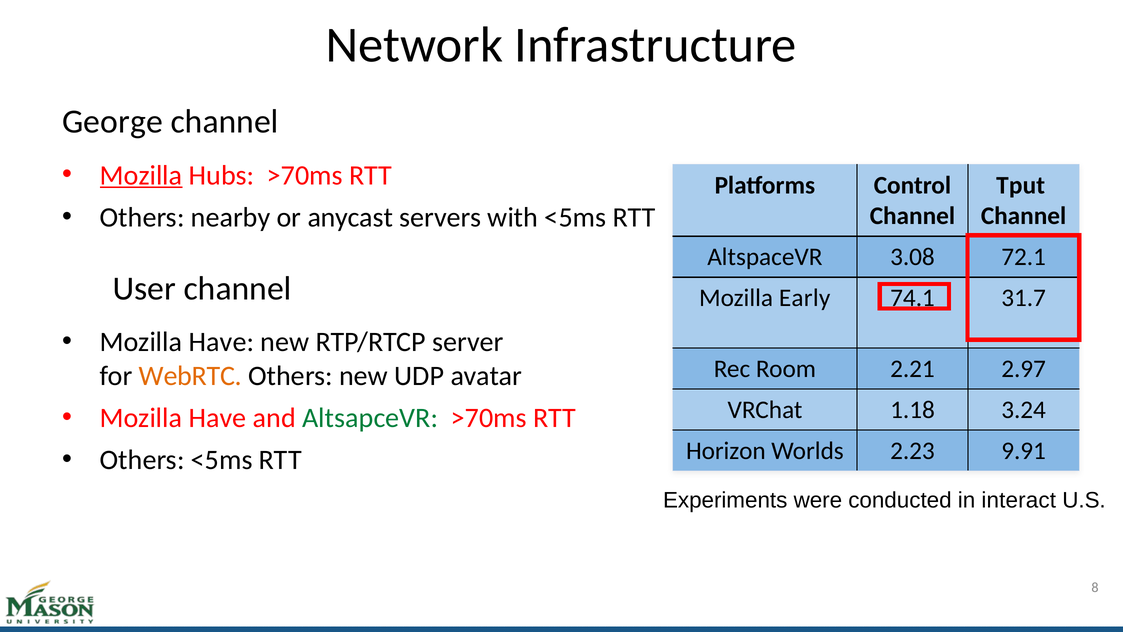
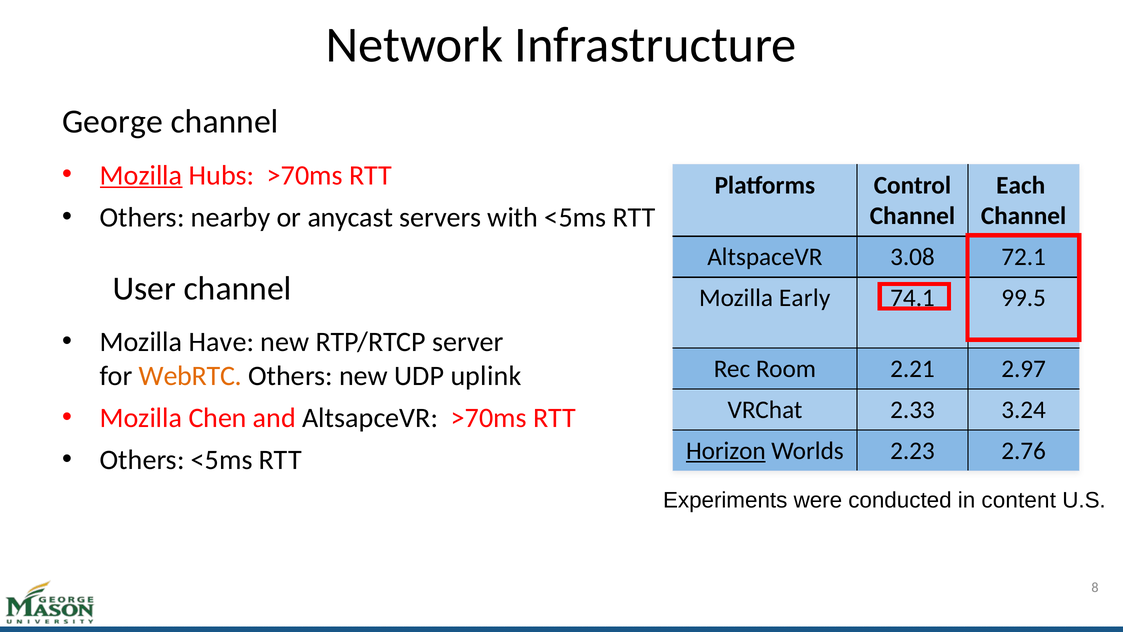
Tput: Tput -> Each (1021, 185)
31.7: 31.7 -> 99.5 (1024, 298)
avatar: avatar -> uplink (486, 376)
1.18: 1.18 -> 2.33 (912, 409)
Have: Have -> Chen (218, 418)
AltsapceVR colour: green -> black (370, 418)
Horizon underline: none -> present (726, 450)
9.91: 9.91 -> 2.76 (1024, 450)
interact: interact -> content (1019, 500)
